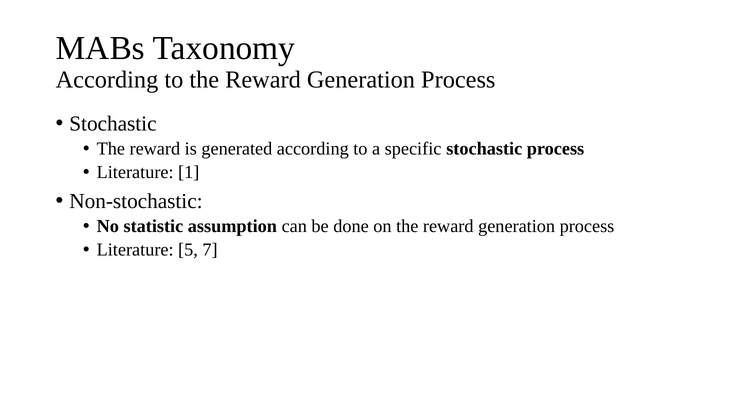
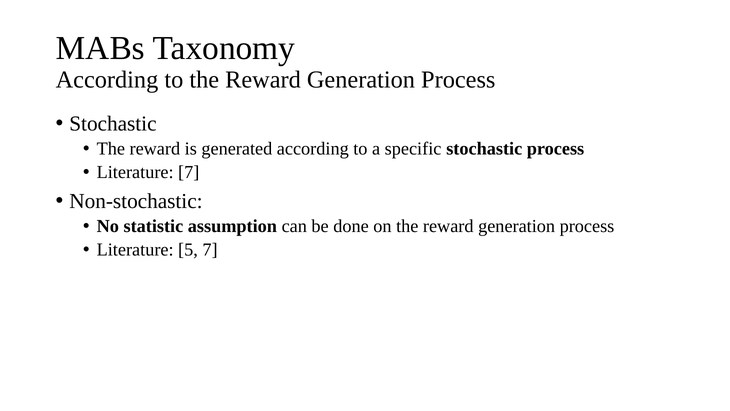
Literature 1: 1 -> 7 (189, 172)
